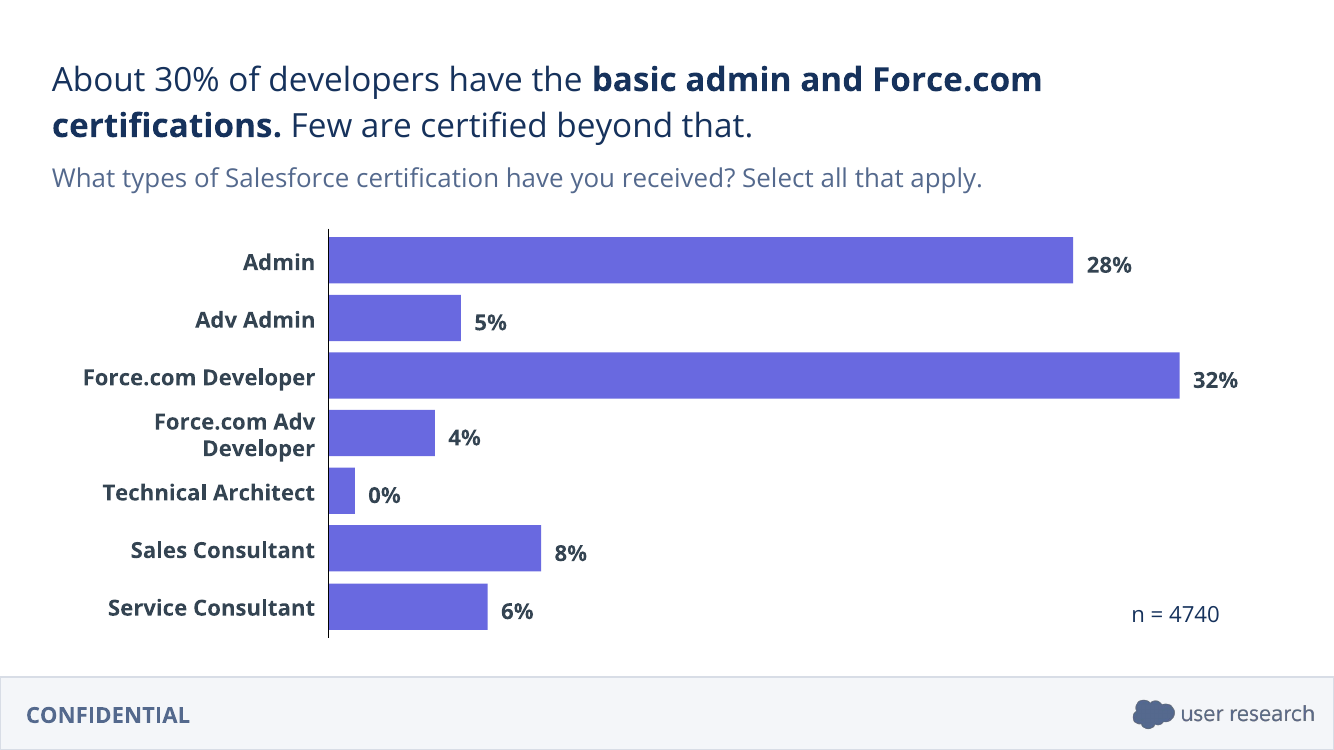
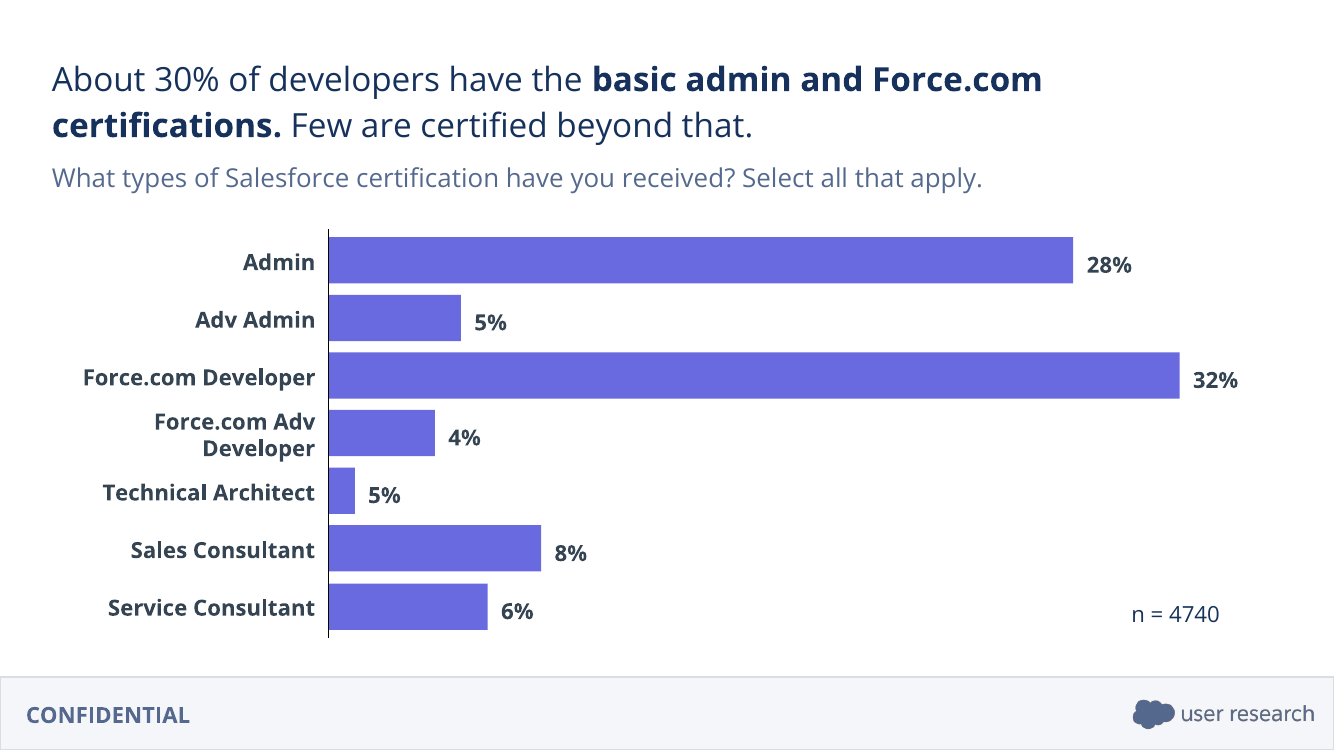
0%: 0% -> 5% (385, 496)
